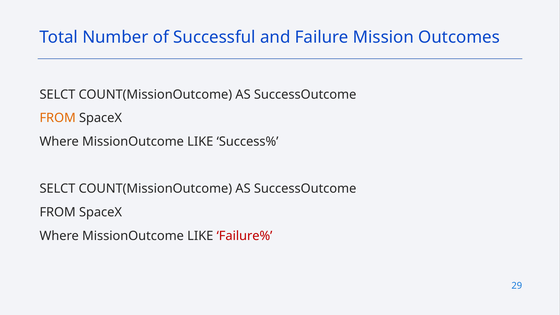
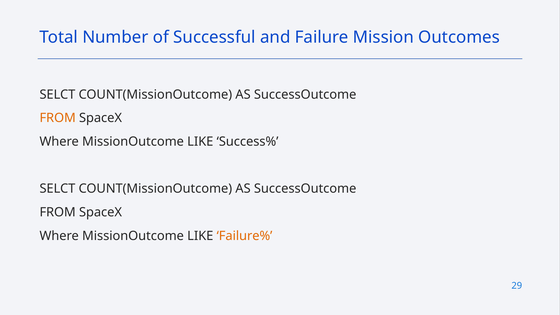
Failure% colour: red -> orange (244, 236)
